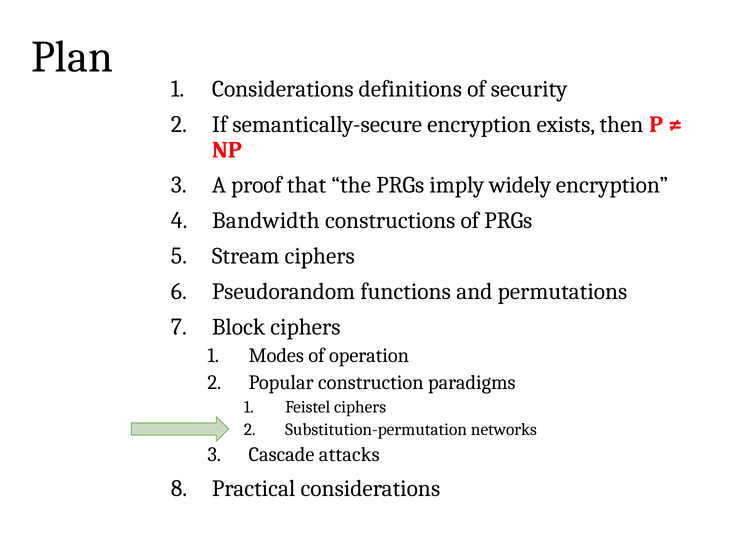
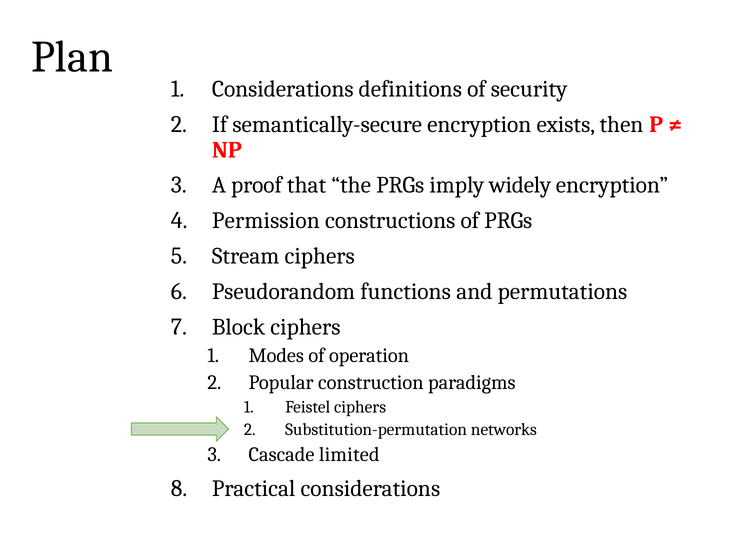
Bandwidth: Bandwidth -> Permission (266, 221)
attacks: attacks -> limited (349, 455)
